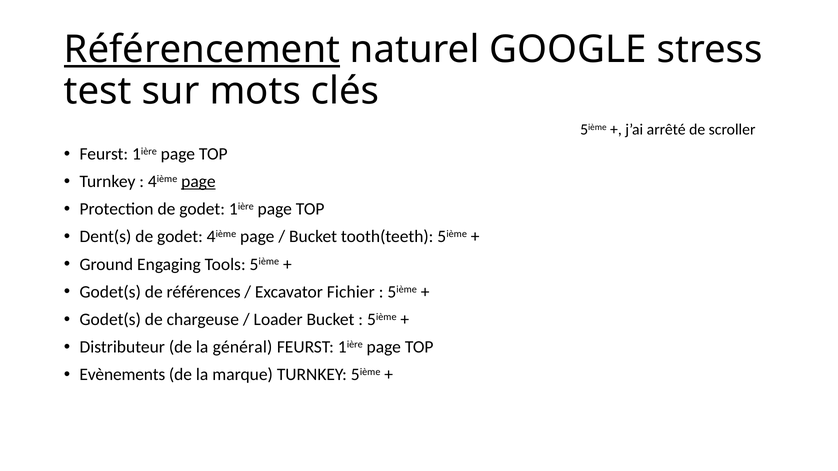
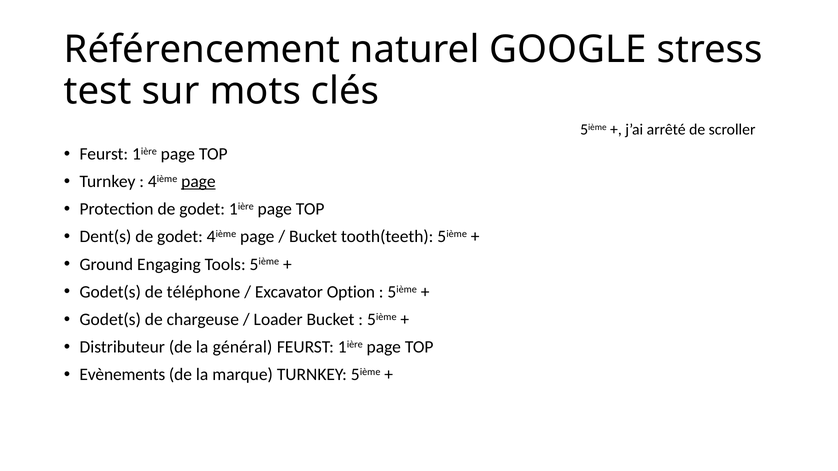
Référencement underline: present -> none (202, 50)
références: références -> téléphone (203, 292)
Fichier: Fichier -> Option (351, 292)
